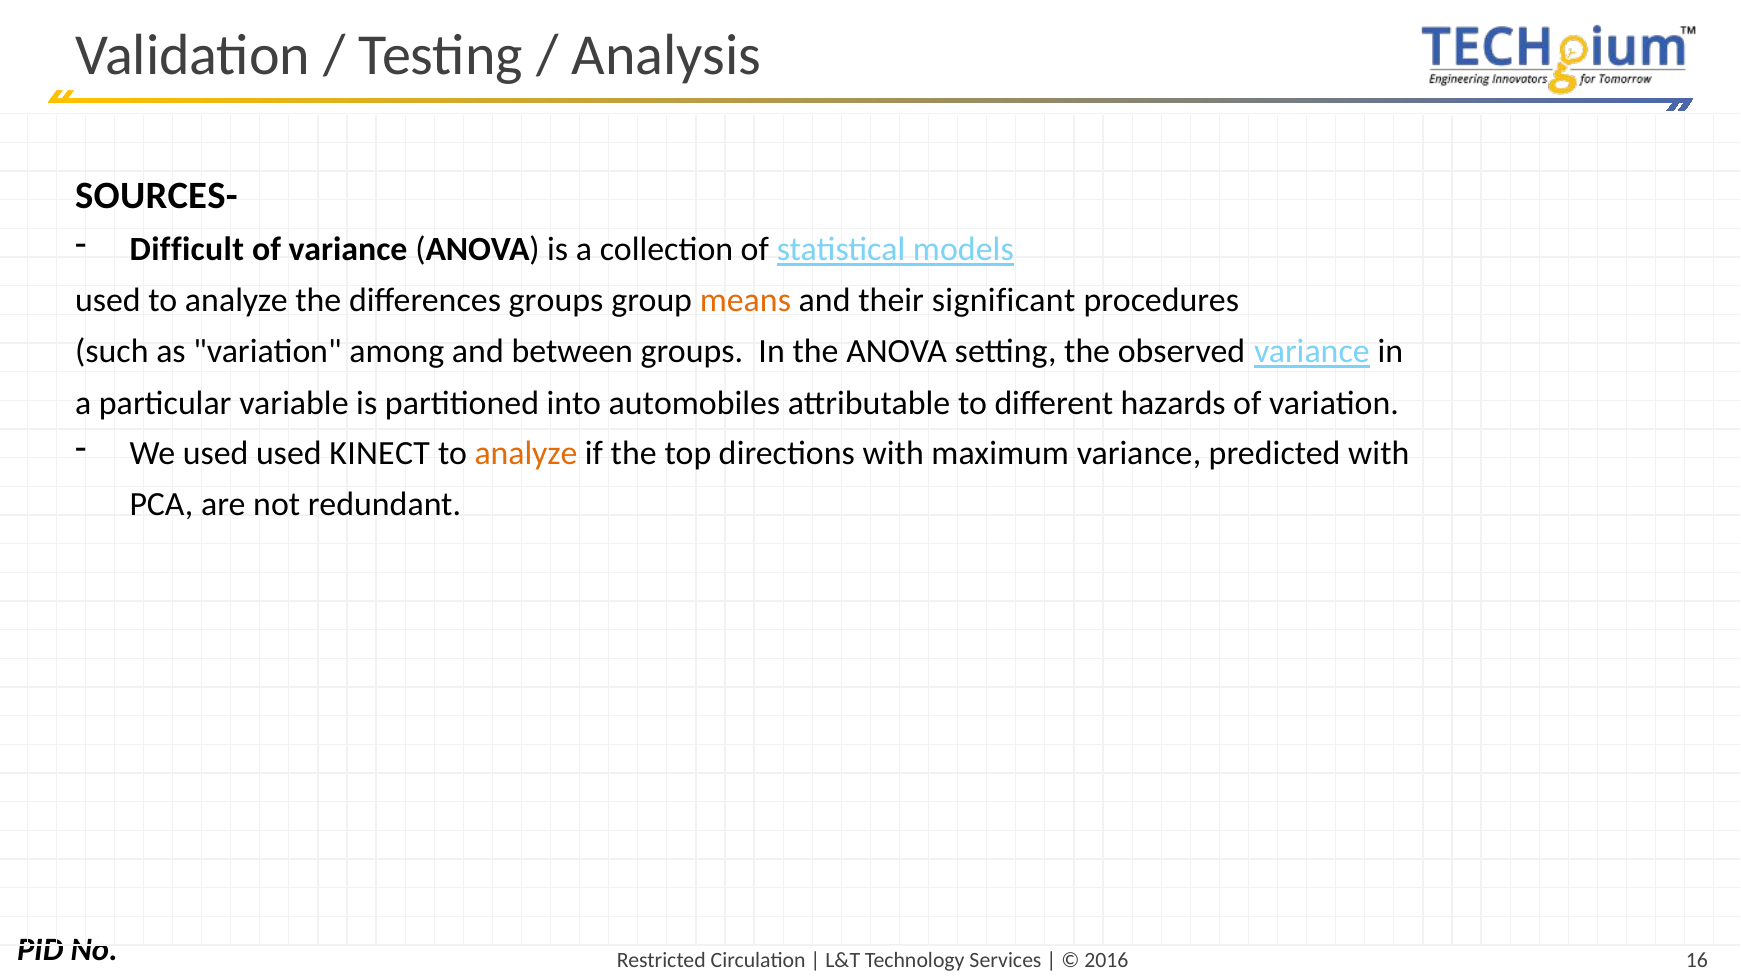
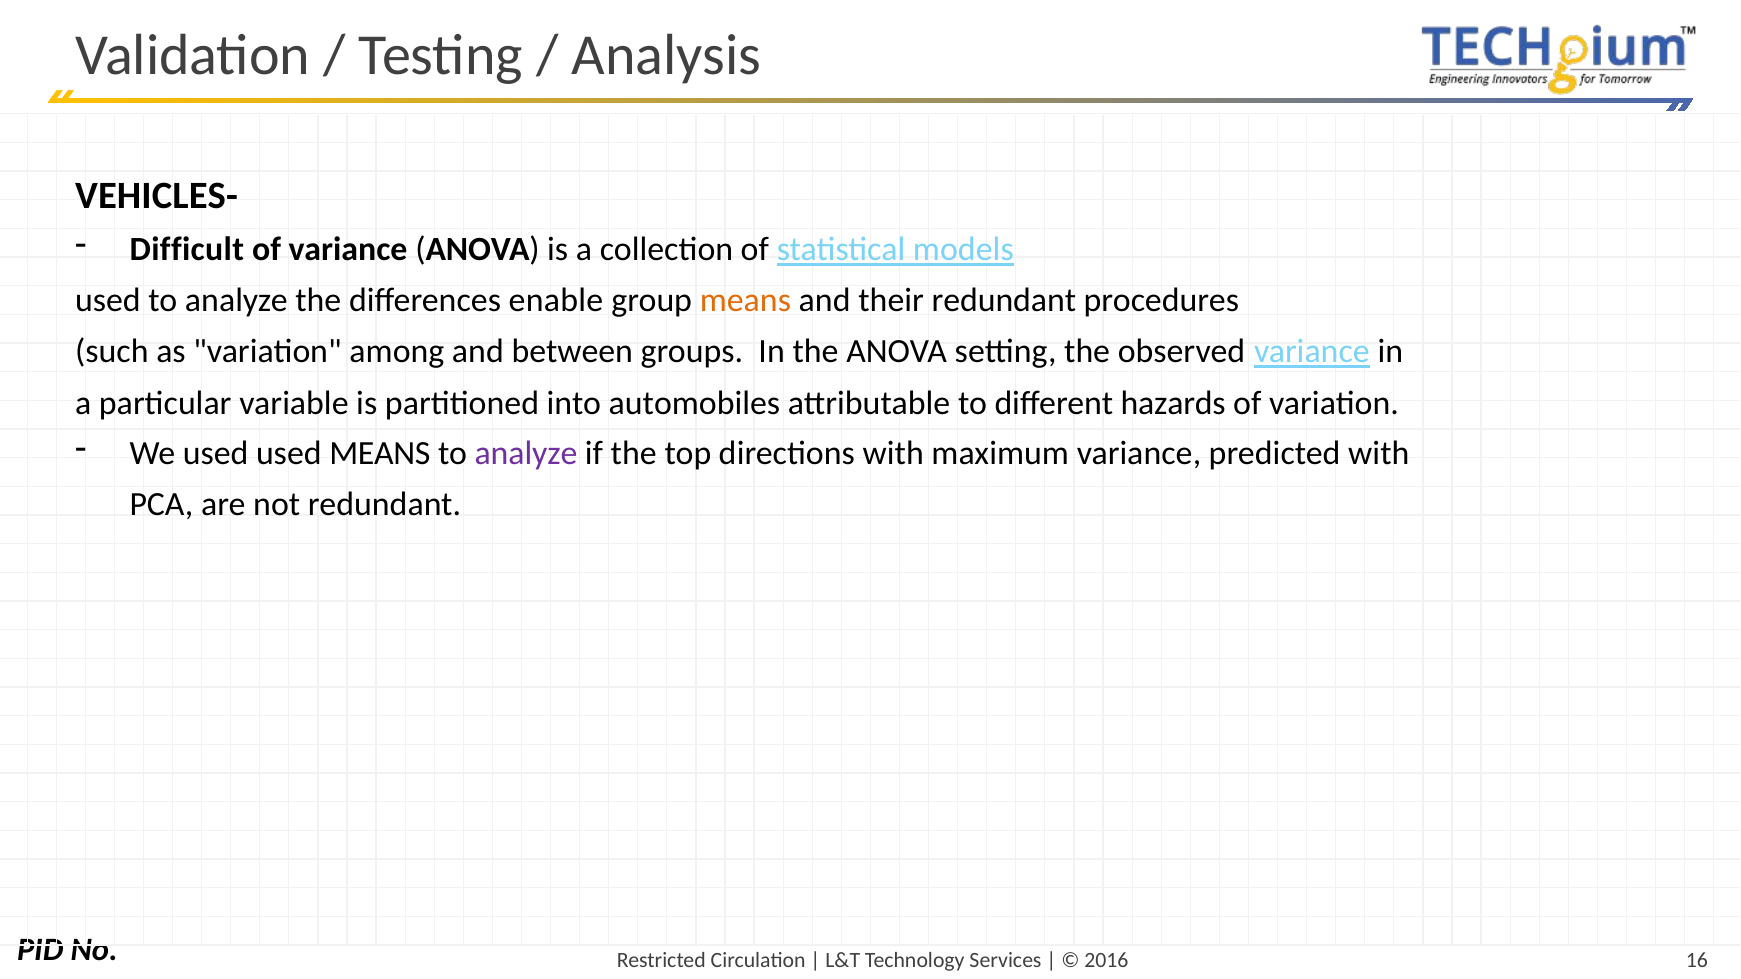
SOURCES-: SOURCES- -> VEHICLES- (156, 196)
differences groups: groups -> enable (556, 301)
their significant: significant -> redundant (1004, 301)
used KINECT: KINECT -> MEANS (380, 454)
analyze colour: orange -> purple (526, 454)
